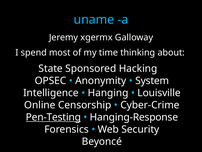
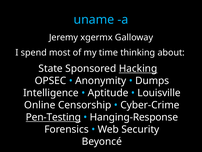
Hacking underline: none -> present (138, 68)
System: System -> Dumps (152, 80)
Hanging: Hanging -> Aptitude (108, 93)
